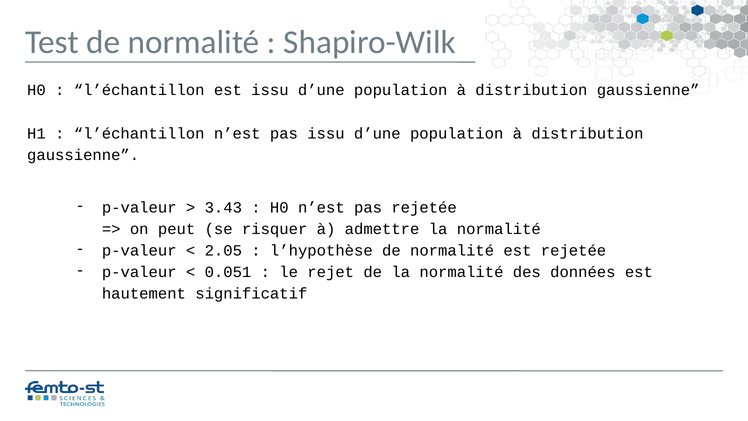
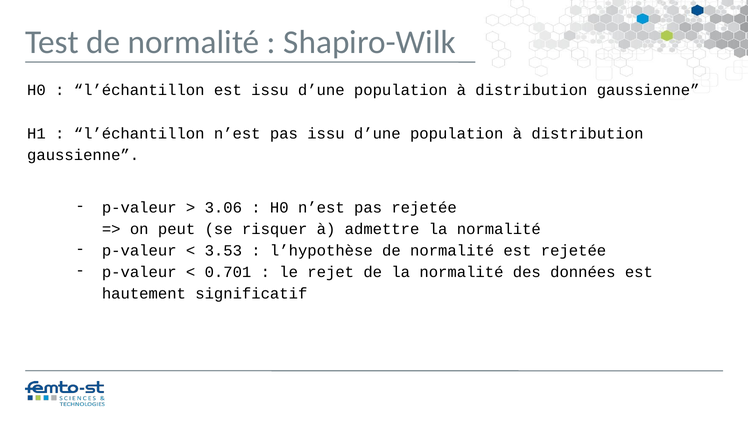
3.43: 3.43 -> 3.06 (223, 207)
2.05: 2.05 -> 3.53 (223, 250)
0.051: 0.051 -> 0.701 (228, 272)
